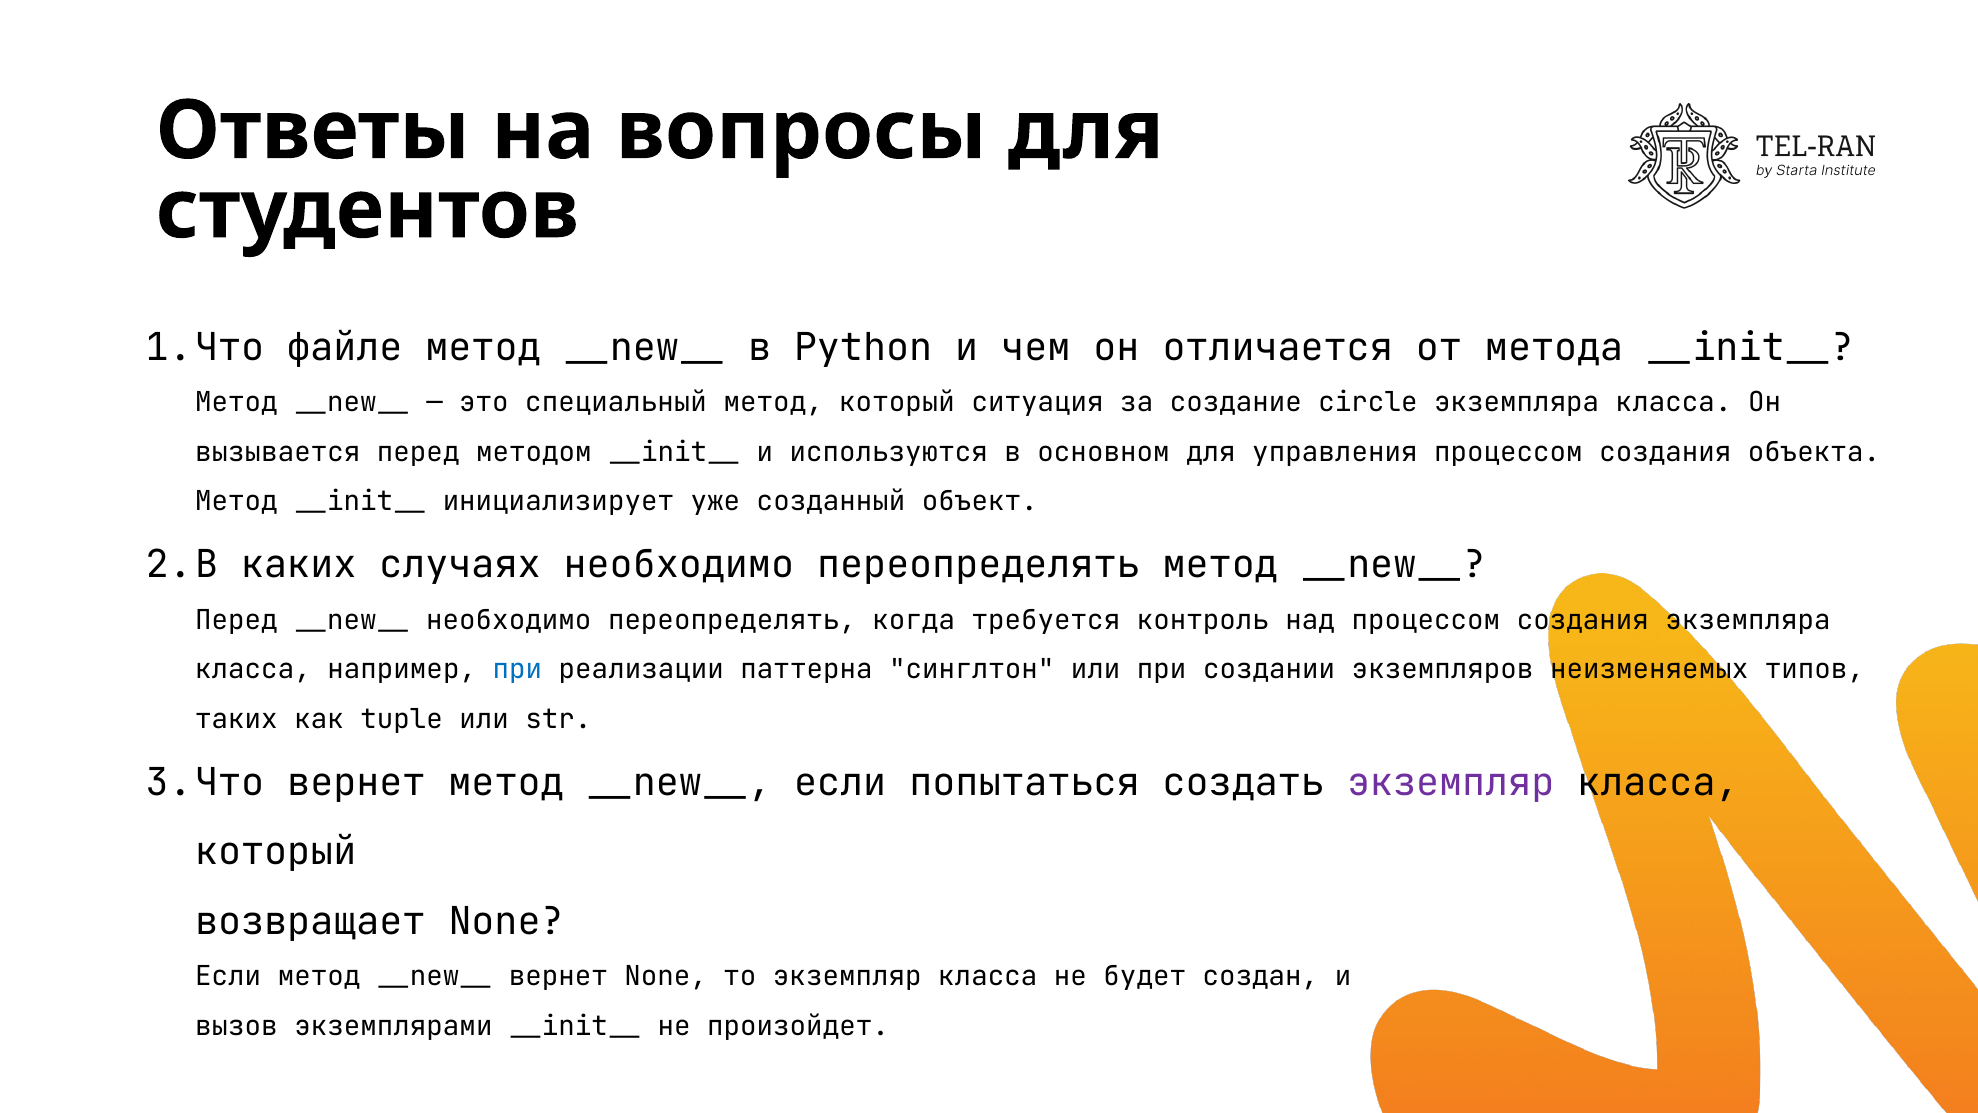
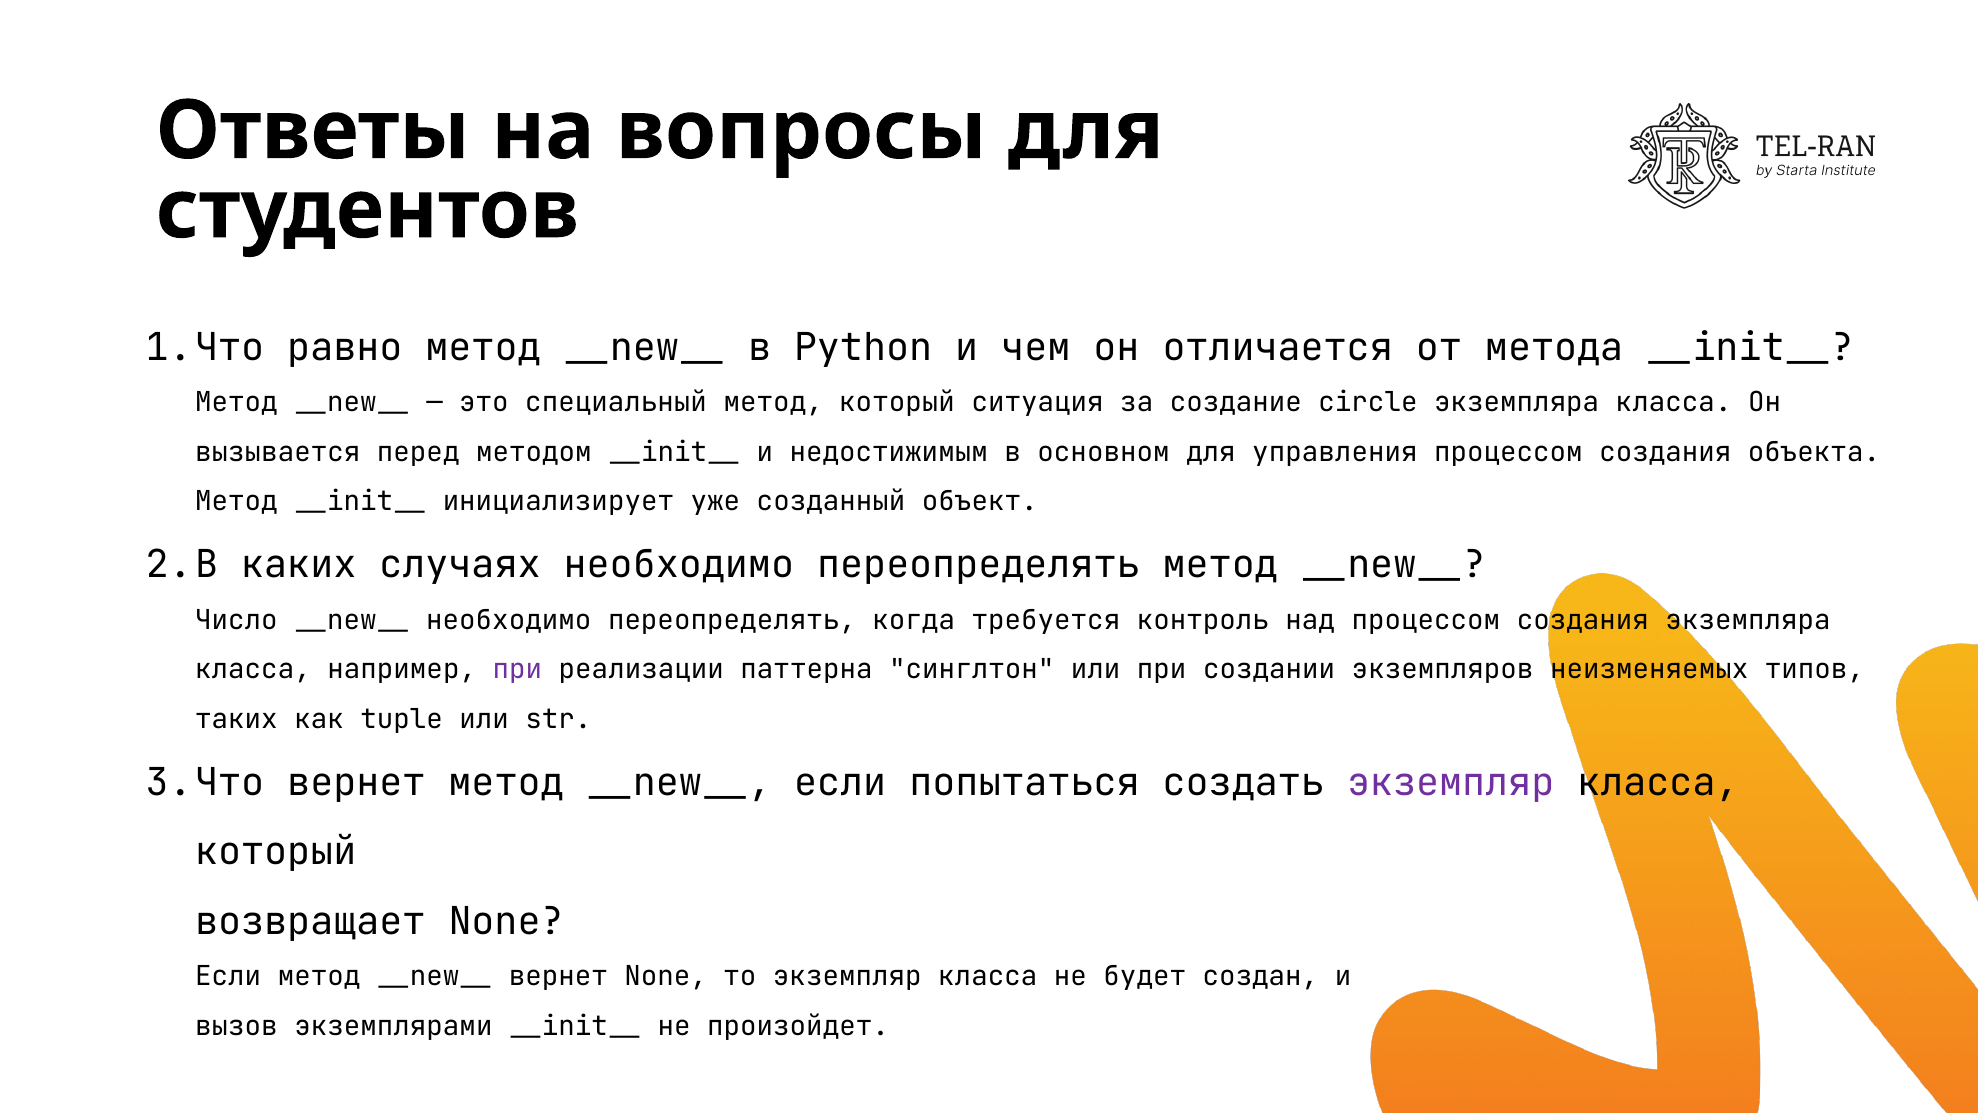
файле: файле -> равно (345, 347)
используются: используются -> недостижимым (889, 452)
Перед: Перед -> Число (236, 620)
при colour: blue -> purple (517, 670)
